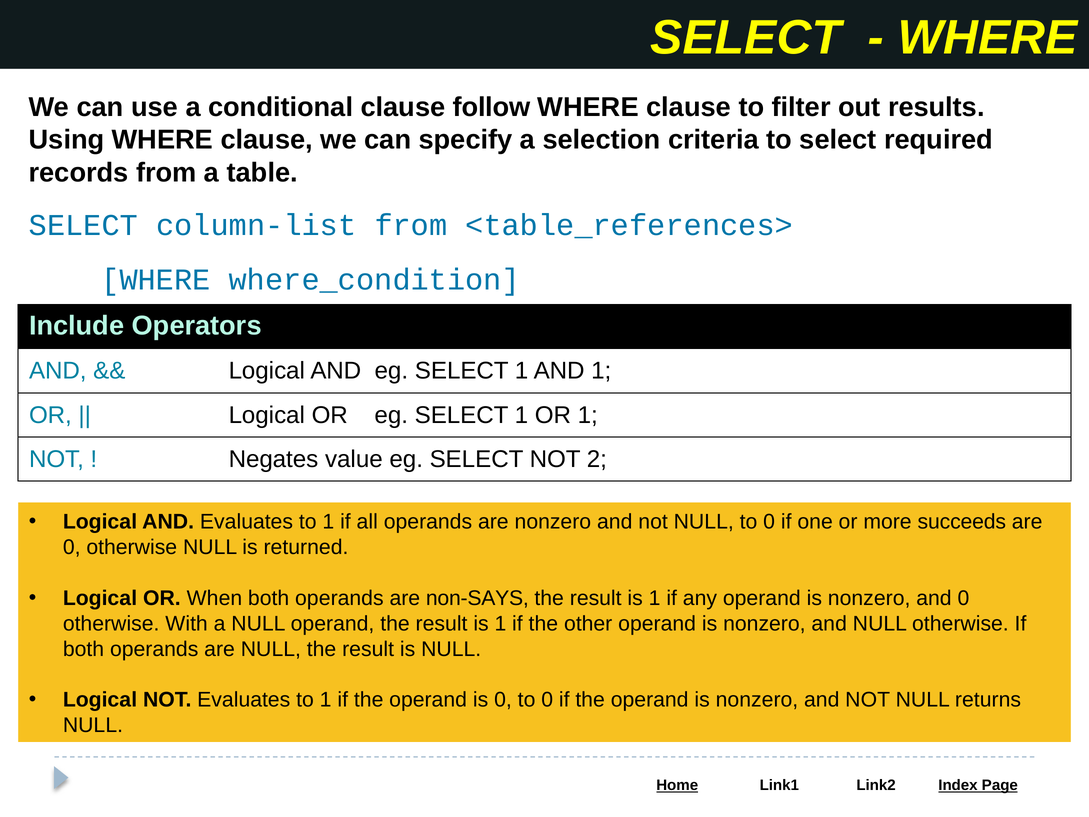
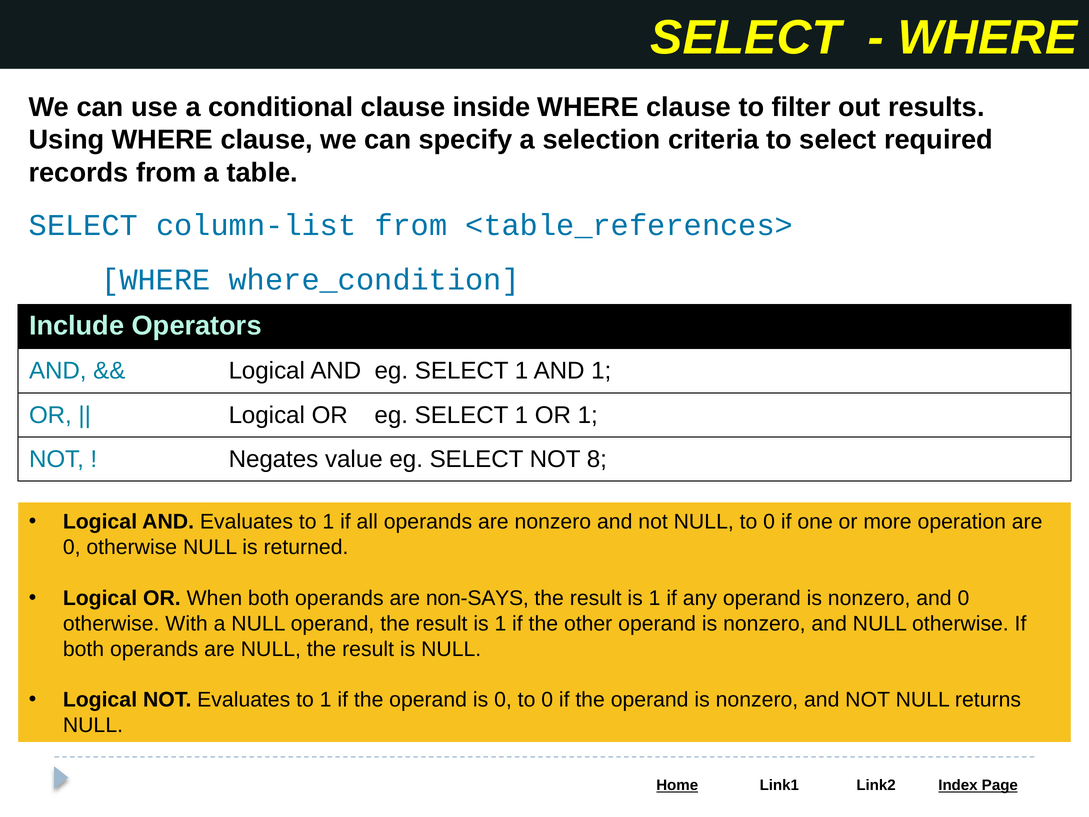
follow: follow -> inside (492, 107)
2: 2 -> 8 (597, 459)
succeeds: succeeds -> operation (962, 522)
